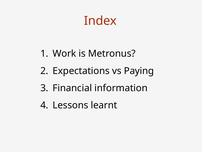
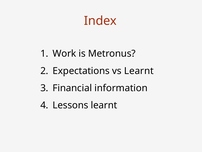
vs Paying: Paying -> Learnt (139, 71)
